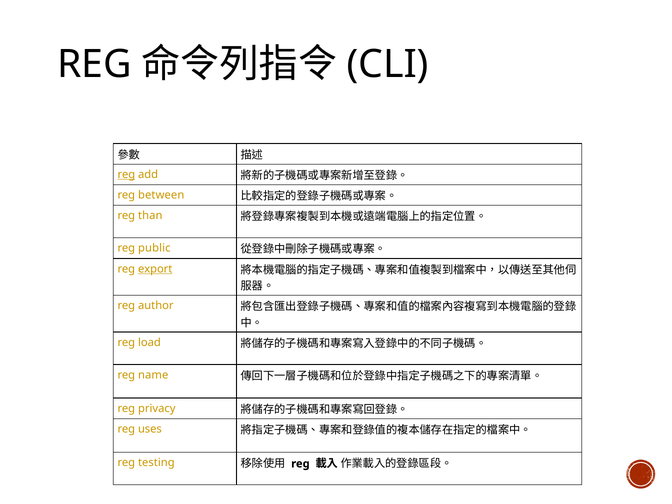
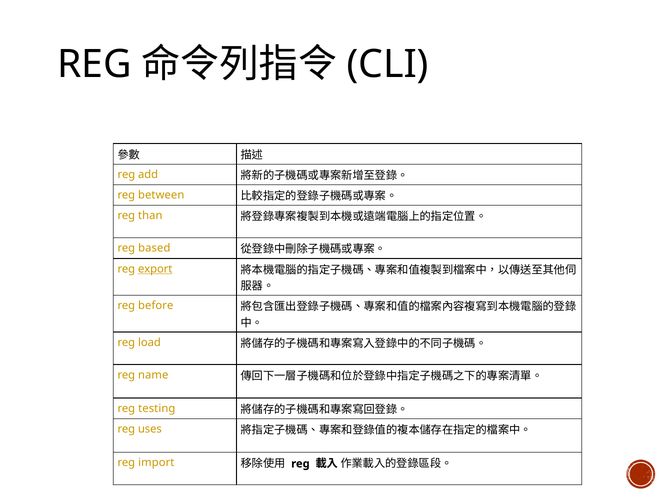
reg underline: present -> none (126, 175)
public: public -> based (154, 248)
author: author -> before (156, 306)
privacy: privacy -> testing (157, 409)
testing: testing -> import (156, 463)
